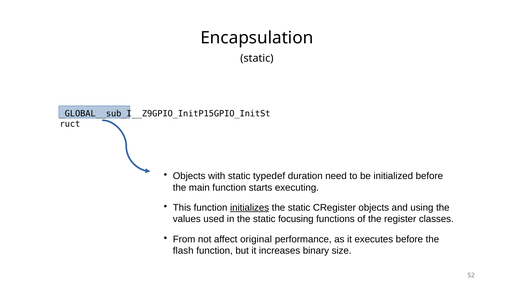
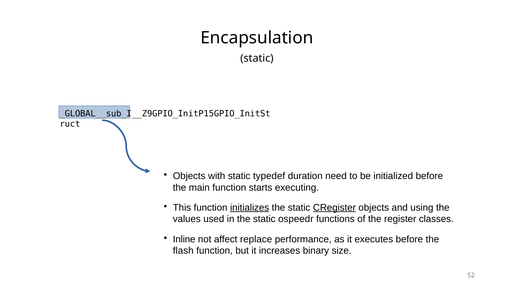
CRegister underline: none -> present (334, 208)
focusing: focusing -> ospeedr (296, 219)
From: From -> Inline (184, 239)
original: original -> replace (256, 239)
